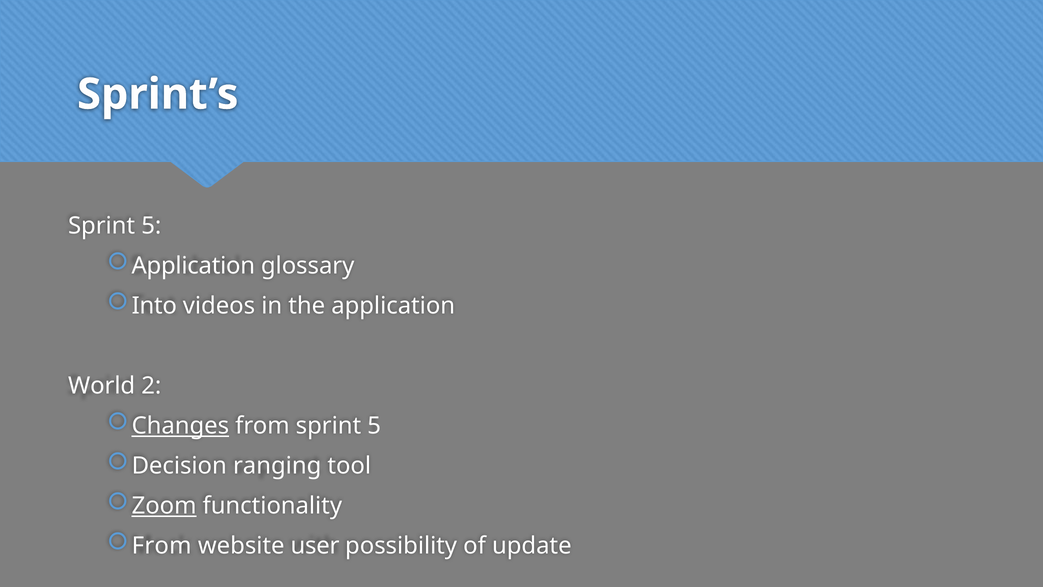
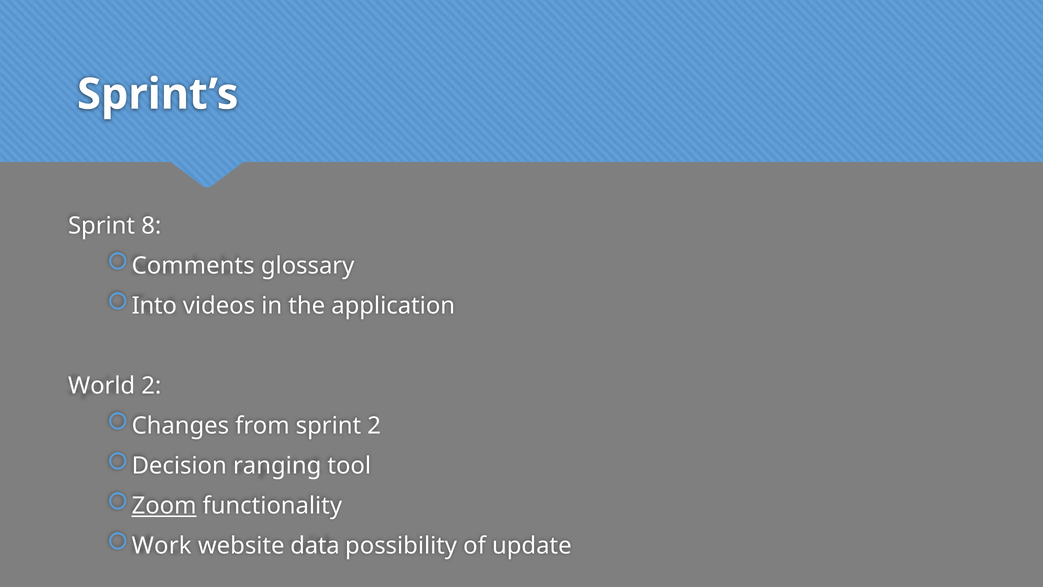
5: 5 -> 8 (151, 226)
Application: Application -> Comments (193, 266)
Changes underline: present -> none (180, 426)
from sprint 5: 5 -> 2 (374, 426)
From: From -> Work (162, 546)
user: user -> data (315, 546)
